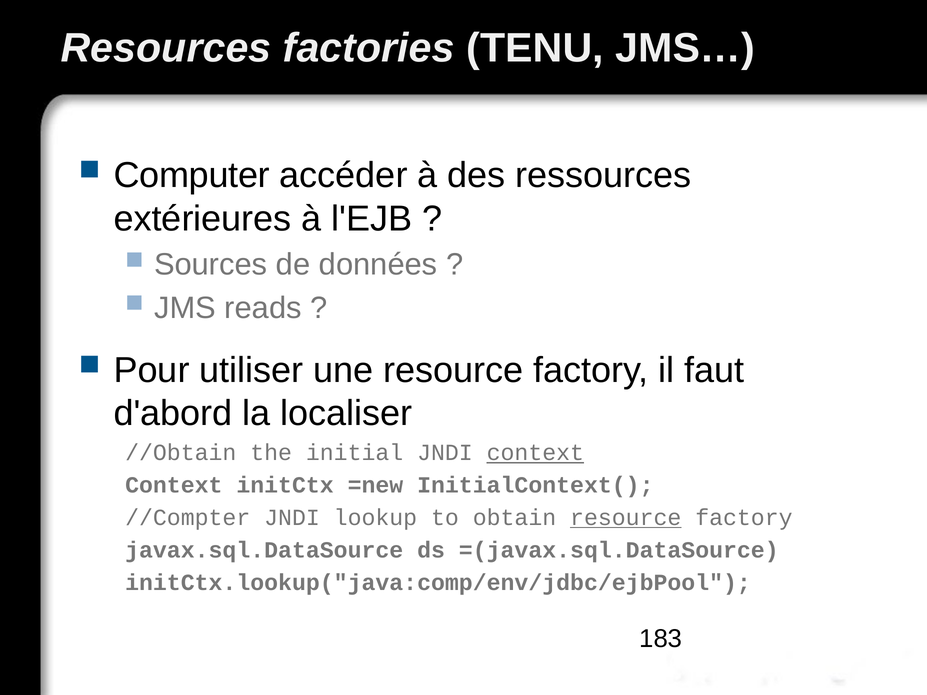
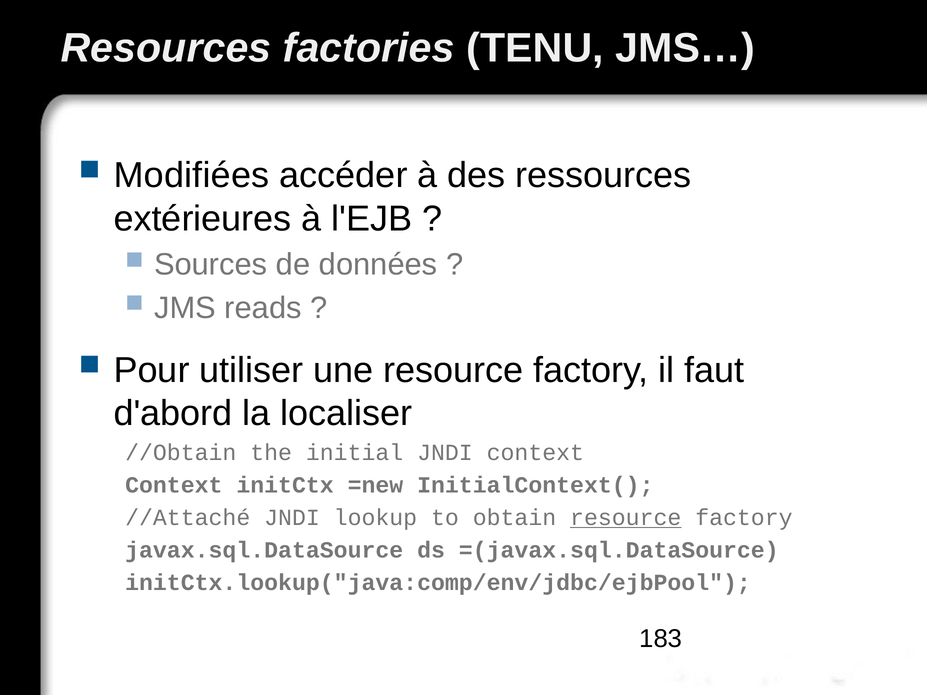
Computer: Computer -> Modifiées (191, 176)
context underline: present -> none (535, 453)
//Compter: //Compter -> //Attaché (188, 518)
